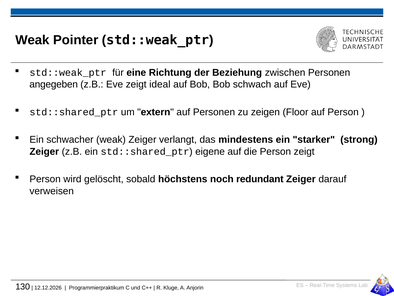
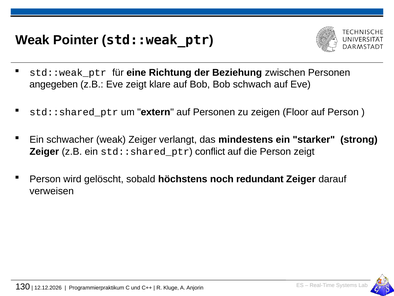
ideal: ideal -> klare (160, 84)
eigene: eigene -> conflict (210, 151)
